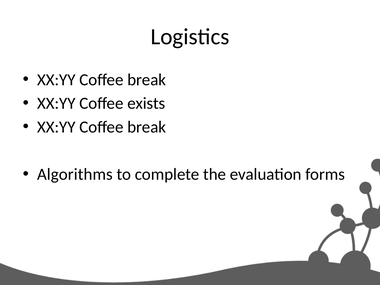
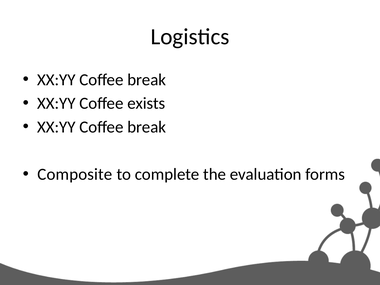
Algorithms: Algorithms -> Composite (75, 174)
